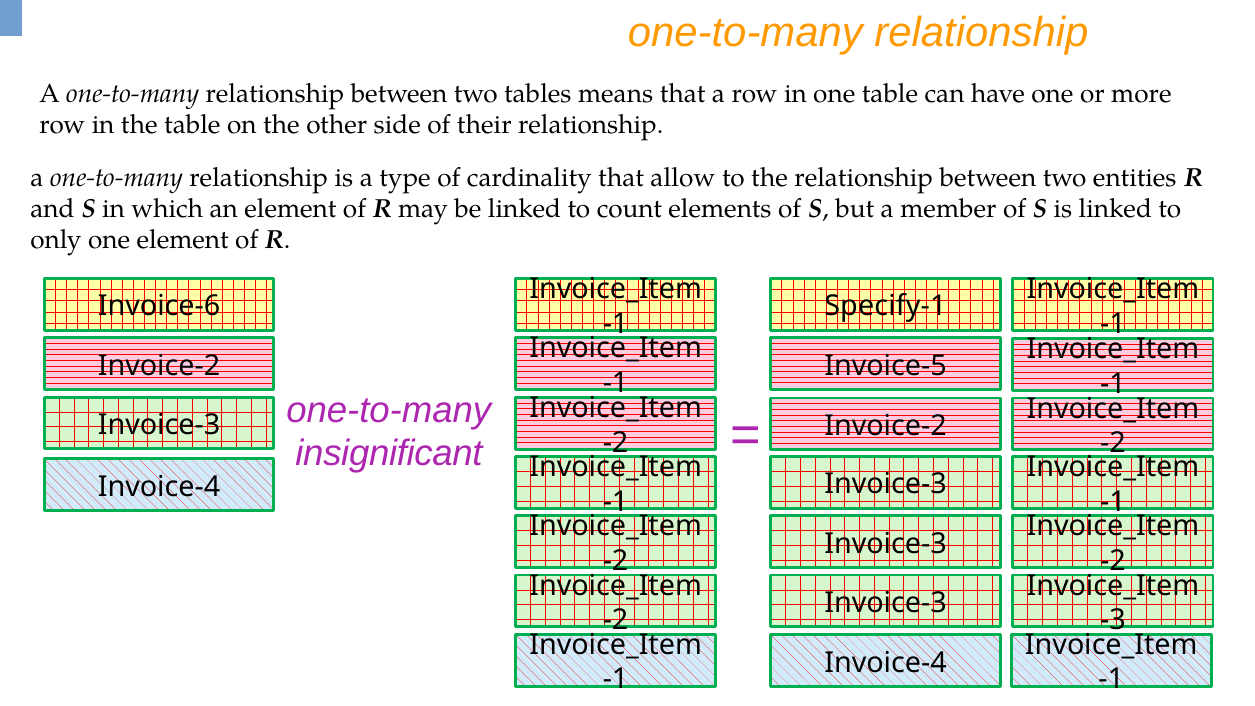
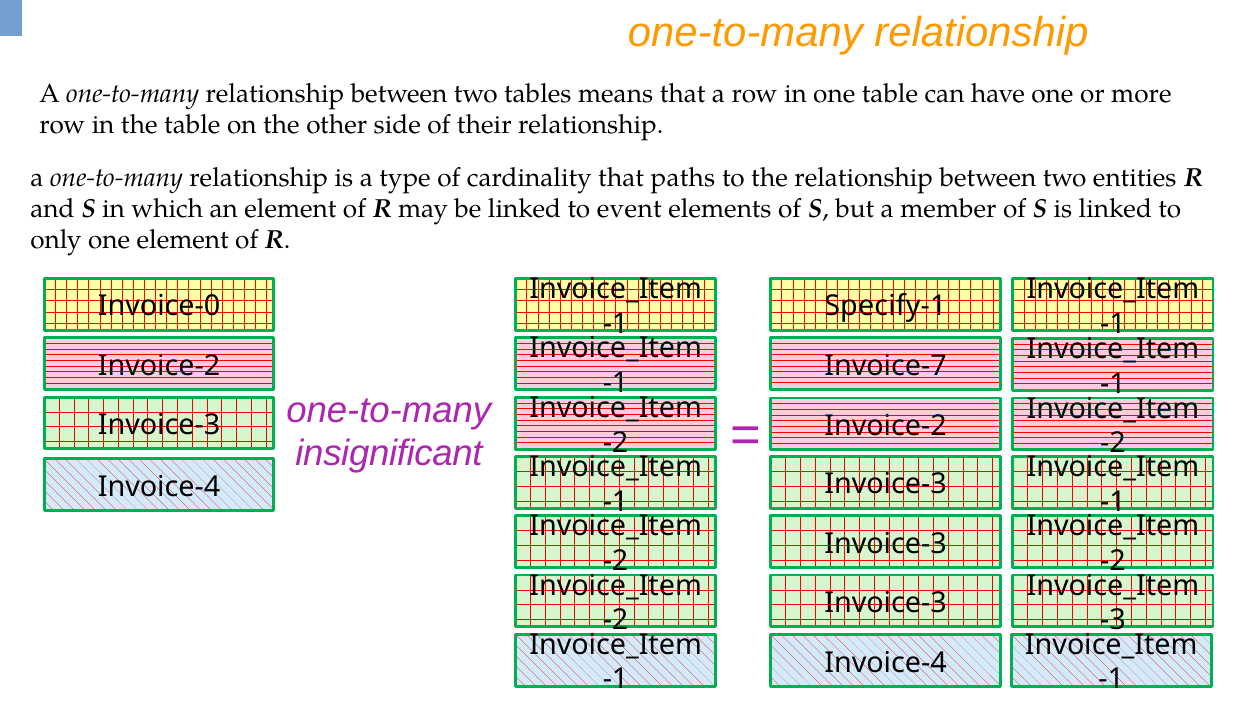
allow: allow -> paths (683, 177)
count: count -> event (629, 209)
Invoice-6: Invoice-6 -> Invoice-0 (159, 306)
Invoice-5: Invoice-5 -> Invoice-7 (886, 365)
